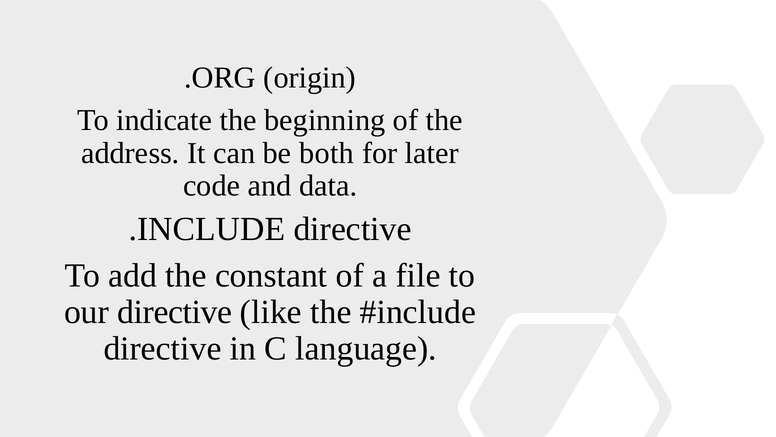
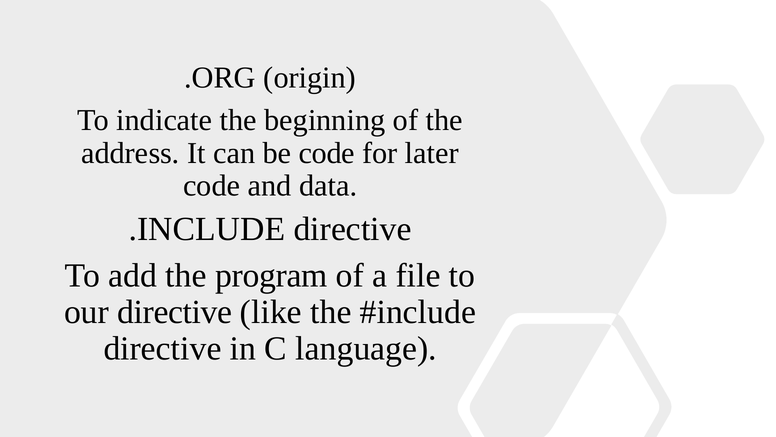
be both: both -> code (327, 153)
constant: constant -> program (271, 275)
